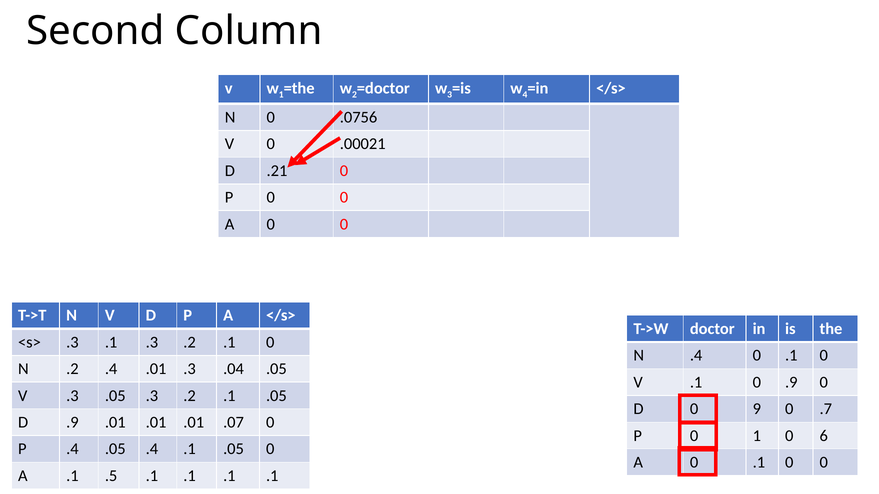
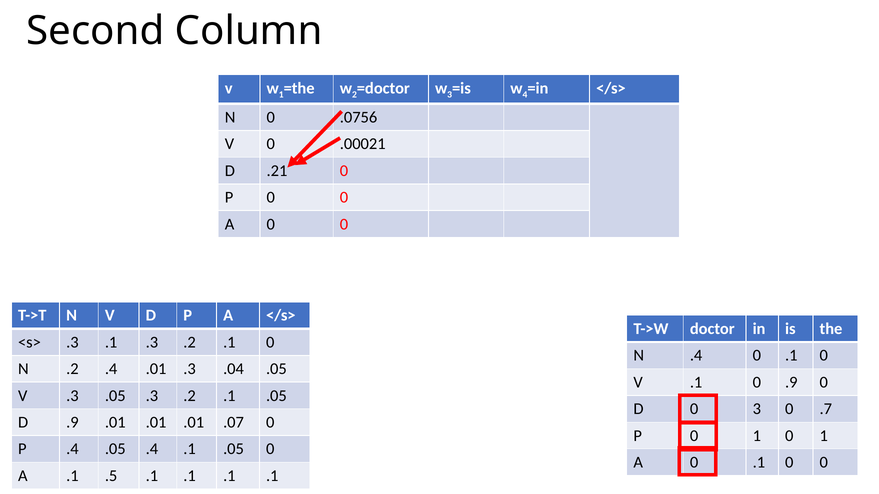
0 9: 9 -> 3 (757, 409)
1 0 6: 6 -> 1 (824, 436)
